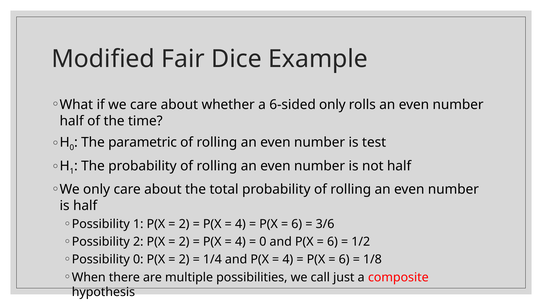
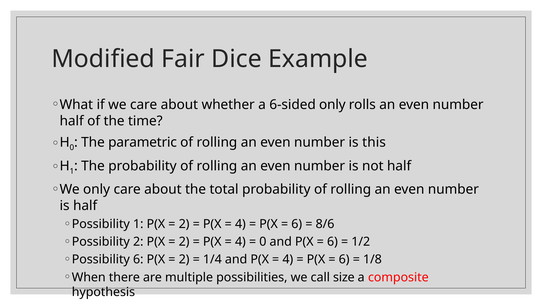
test: test -> this (374, 142)
3/6: 3/6 -> 8/6 (325, 224)
Possibility 0: 0 -> 6 (138, 259)
just: just -> size (344, 277)
